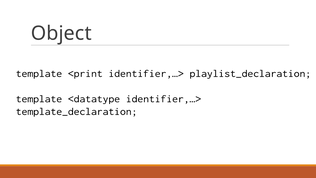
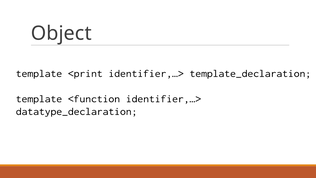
playlist_declaration: playlist_declaration -> template_declaration (250, 73)
<datatype: <datatype -> <function (94, 99)
template_declaration: template_declaration -> datatype_declaration (77, 111)
